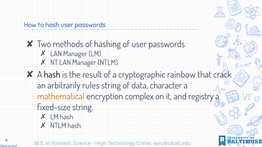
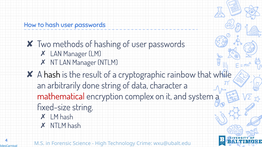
crack: crack -> while (222, 75)
rules: rules -> done (91, 86)
mathematical colour: orange -> red (61, 97)
registry: registry -> system (201, 97)
